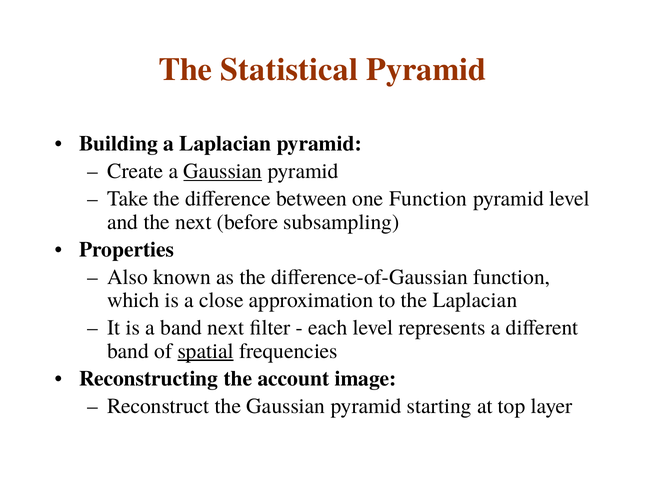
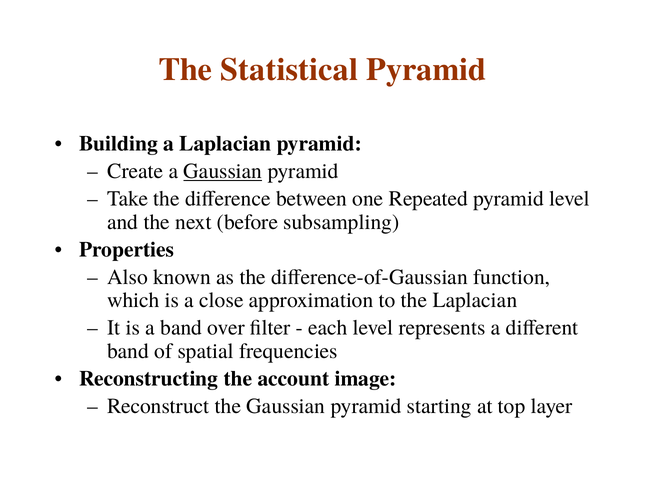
one Function: Function -> Repeated (428, 199)
band next: next -> over (226, 328)
spatial underline: present -> none (206, 351)
